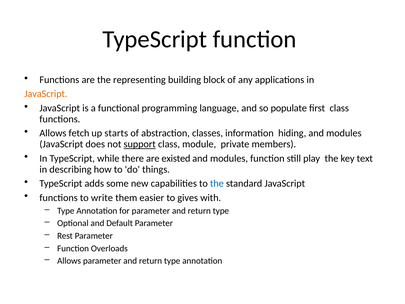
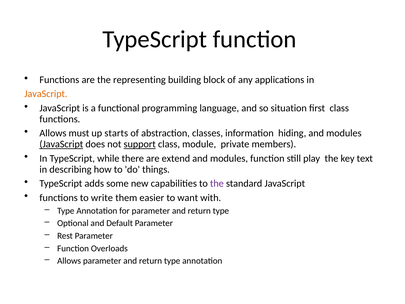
populate: populate -> situation (289, 108)
fetch: fetch -> must (79, 133)
JavaScript underline: none -> present (61, 144)
existed: existed -> extend (176, 158)
the colour: blue -> purple (217, 183)
gives: gives -> want (188, 198)
